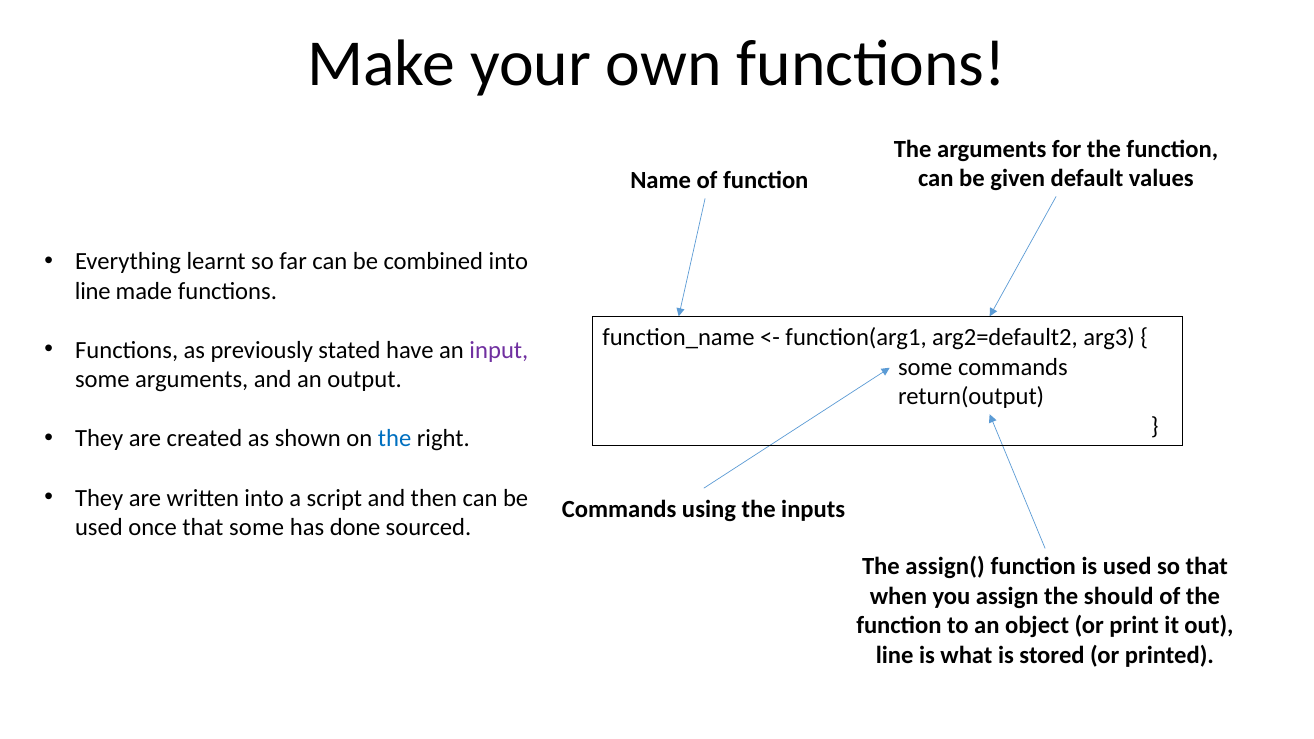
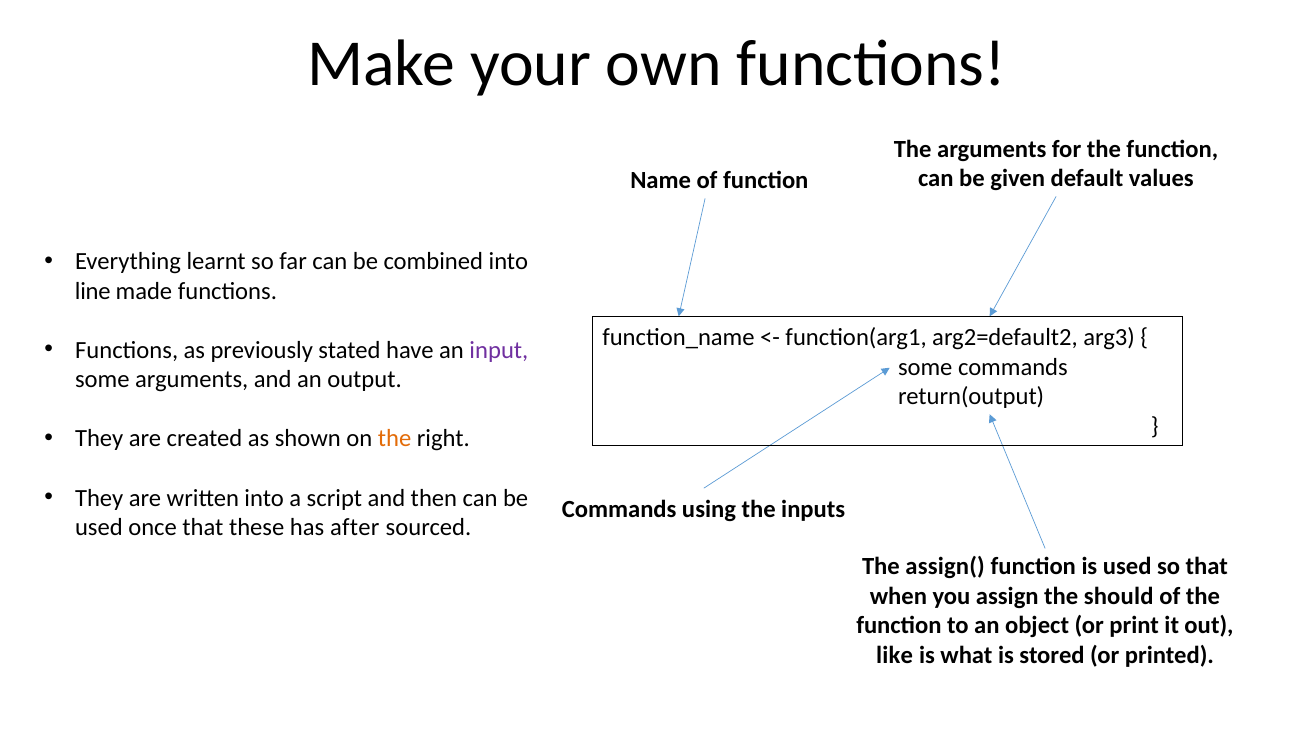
the colour: blue -> orange (395, 439)
that some: some -> these (257, 528)
done: done -> after (355, 528)
line: line -> like (895, 655)
